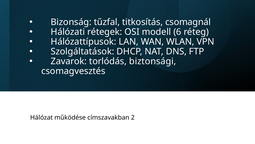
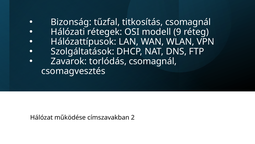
6: 6 -> 9 (177, 32)
torlódás biztonsági: biztonsági -> csomagnál (153, 61)
